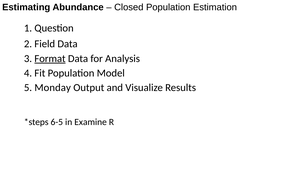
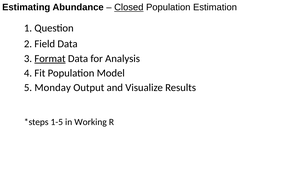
Closed underline: none -> present (129, 7)
6-5: 6-5 -> 1-5 (57, 122)
Examine: Examine -> Working (91, 122)
